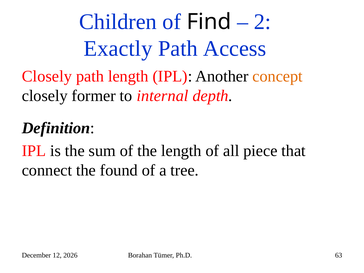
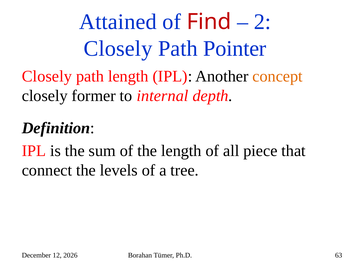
Children: Children -> Attained (118, 22)
Find colour: black -> red (209, 22)
Exactly: Exactly -> Closely (118, 49)
Access: Access -> Pointer (235, 49)
found: found -> levels (119, 170)
